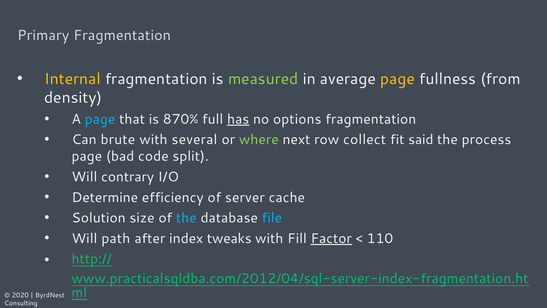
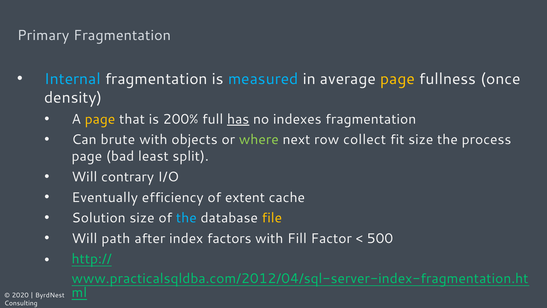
Internal colour: yellow -> light blue (72, 79)
measured colour: light green -> light blue (263, 79)
from: from -> once (501, 79)
page colour: light blue -> yellow (100, 119)
870%: 870% -> 200% (181, 119)
options: options -> indexes (297, 119)
several: several -> objects (195, 140)
fit said: said -> size (421, 140)
code: code -> least (153, 156)
Determine: Determine -> Eventually (105, 197)
server: server -> extent (245, 197)
file colour: light blue -> yellow (272, 218)
tweaks: tweaks -> factors (229, 238)
Factor underline: present -> none (331, 238)
110: 110 -> 500 (380, 238)
